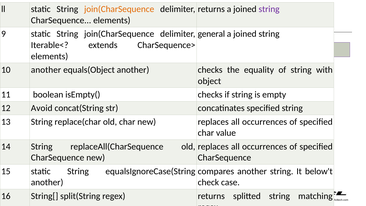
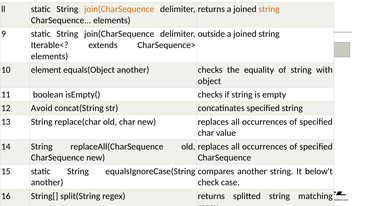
string colour: purple -> orange (269, 9)
general: general -> outside (211, 34)
10 another: another -> element (46, 70)
